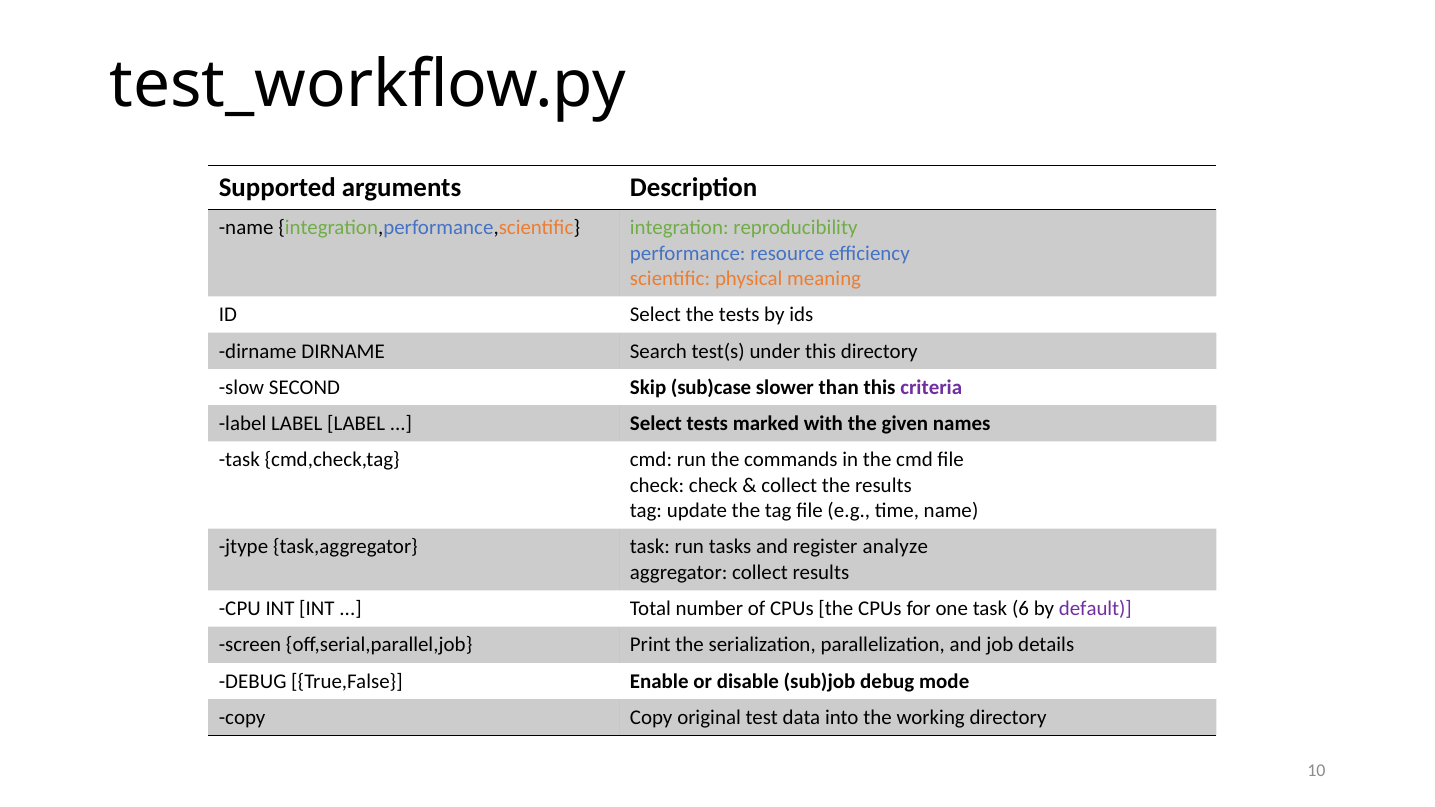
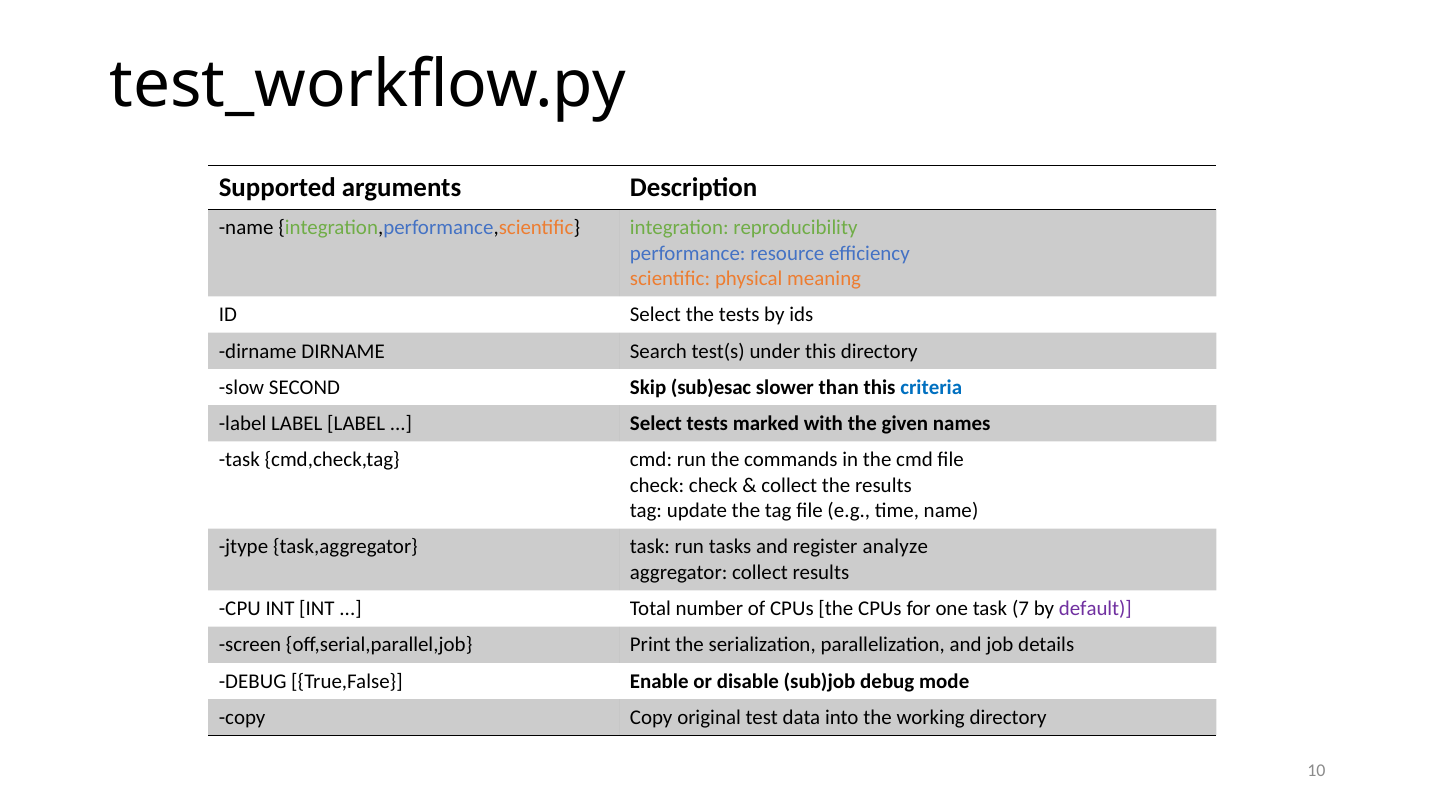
sub)case: sub)case -> sub)esac (711, 387)
criteria colour: purple -> blue (931, 387)
6: 6 -> 7 (1021, 609)
